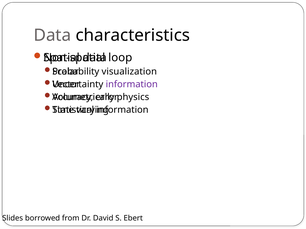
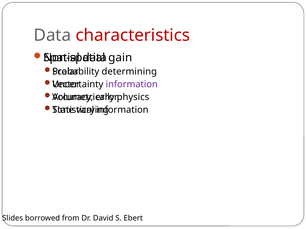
characteristics colour: black -> red (133, 35)
loop: loop -> gain (120, 58)
visualization: visualization -> determining (129, 72)
